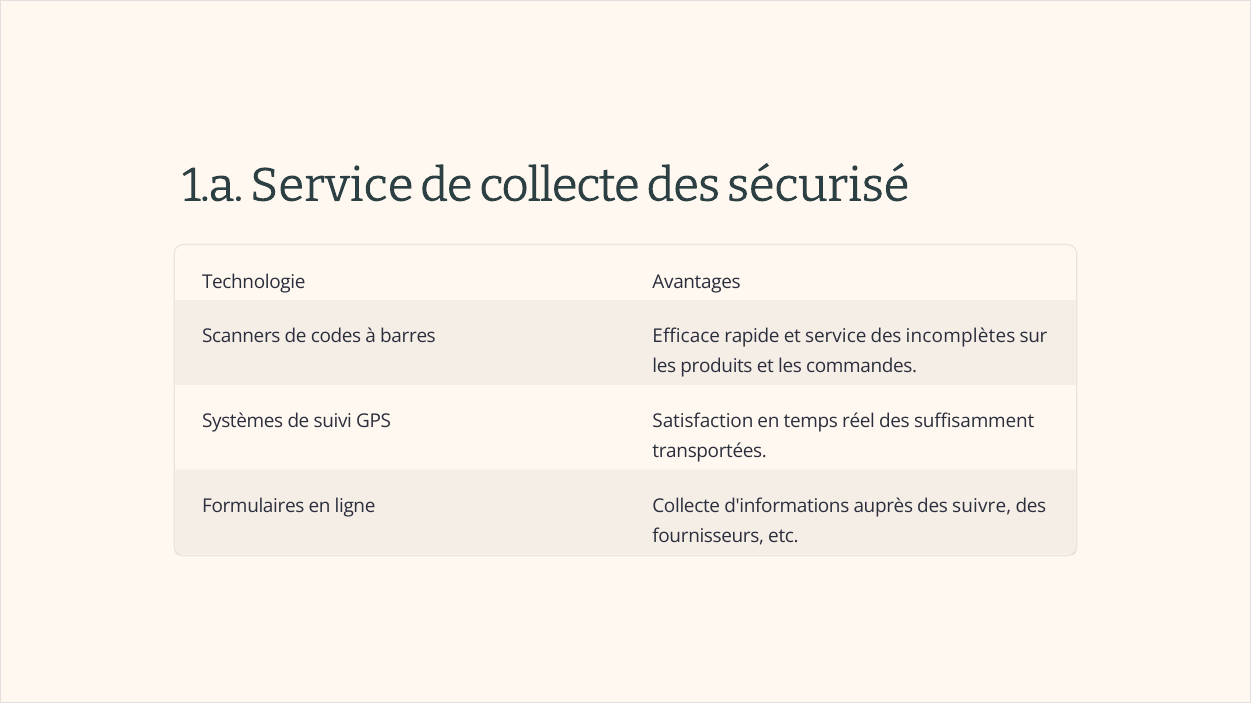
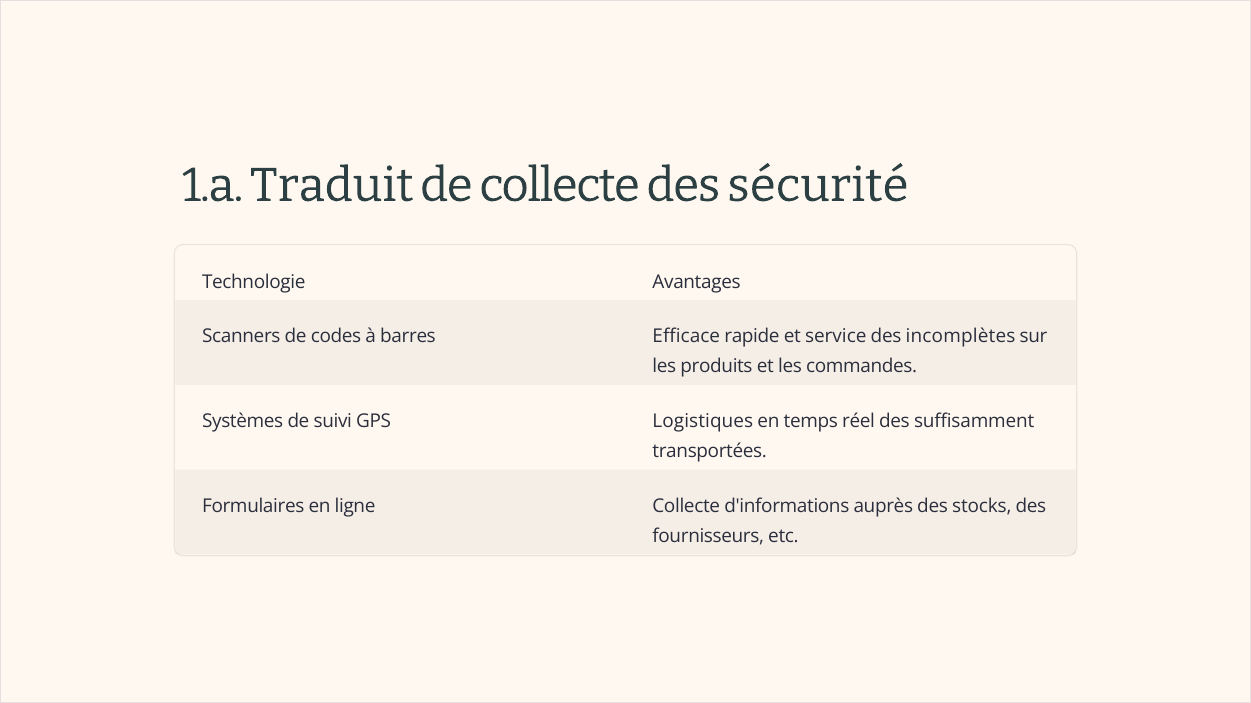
1.a Service: Service -> Traduit (332, 185)
sécurisé: sécurisé -> sécurité (818, 185)
Satisfaction: Satisfaction -> Logistiques (703, 422)
suivre: suivre -> stocks (982, 506)
